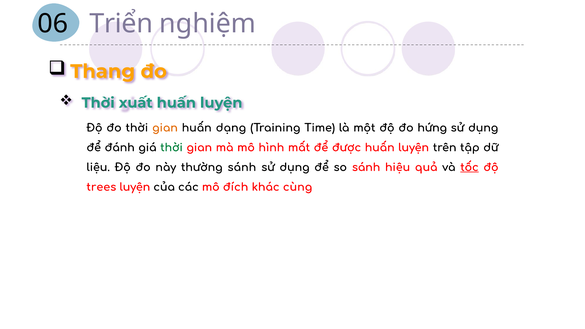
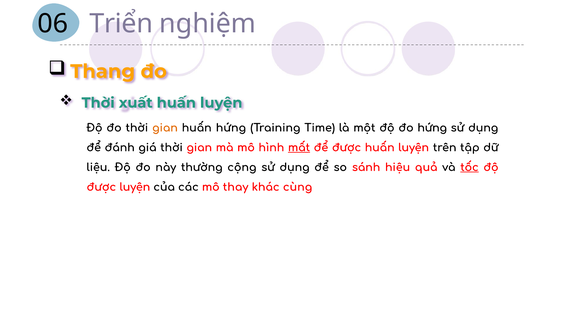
huấn dạng: dạng -> hứng (231, 128)
thời colour: green -> black (172, 148)
mất underline: none -> present (299, 148)
thường sánh: sánh -> cộng (242, 167)
trees: trees -> được (101, 187)
đích: đích -> thay (236, 187)
